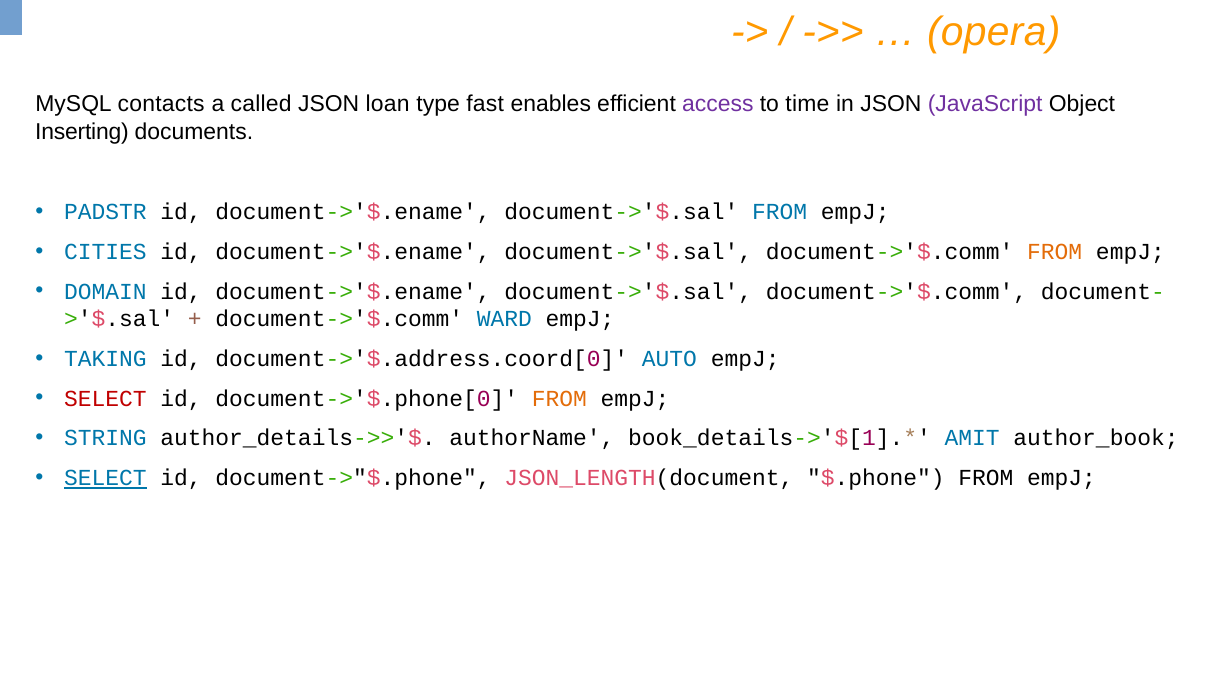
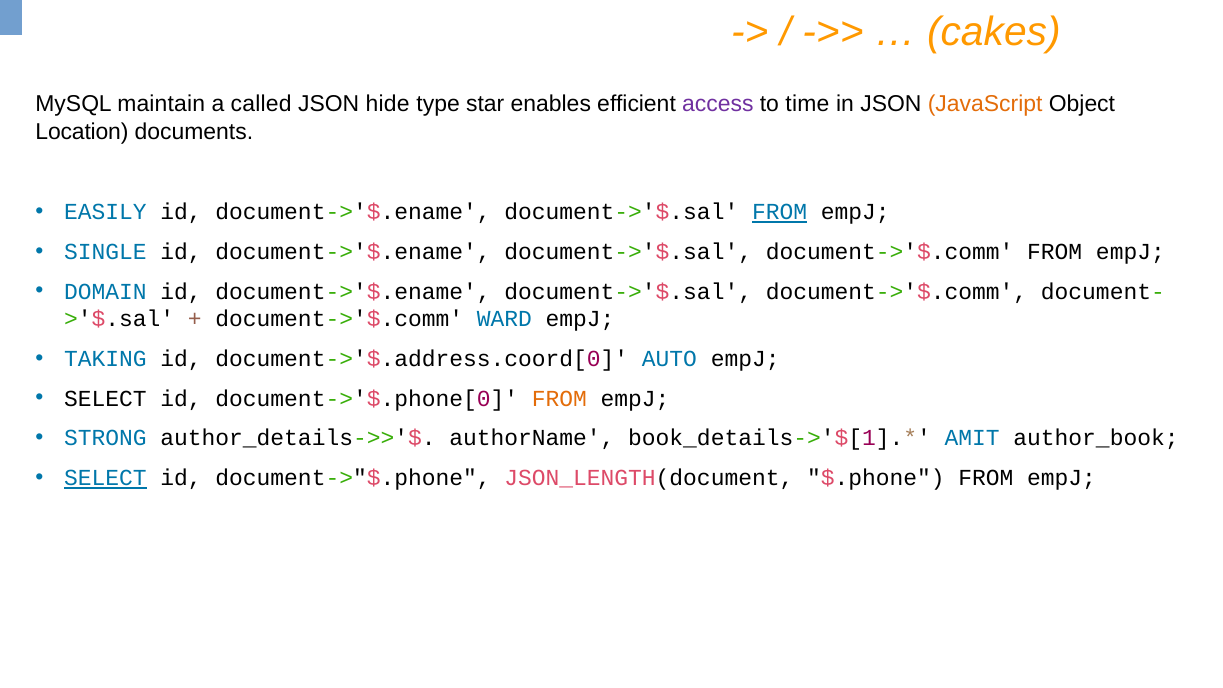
opera: opera -> cakes (994, 32)
contacts: contacts -> maintain (161, 104)
loan: loan -> hide (388, 104)
fast: fast -> star (485, 104)
JavaScript colour: purple -> orange (985, 104)
Inserting: Inserting -> Location (82, 131)
PADSTR: PADSTR -> EASILY (105, 212)
FROM underline: none -> present (780, 212)
CITIES: CITIES -> SINGLE (105, 252)
FROM colour: orange -> black (1055, 252)
SELECT colour: red -> black (105, 399)
STRING: STRING -> STRONG (105, 438)
